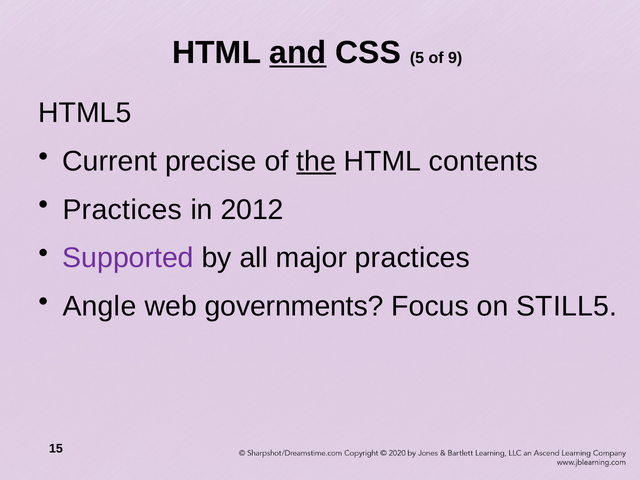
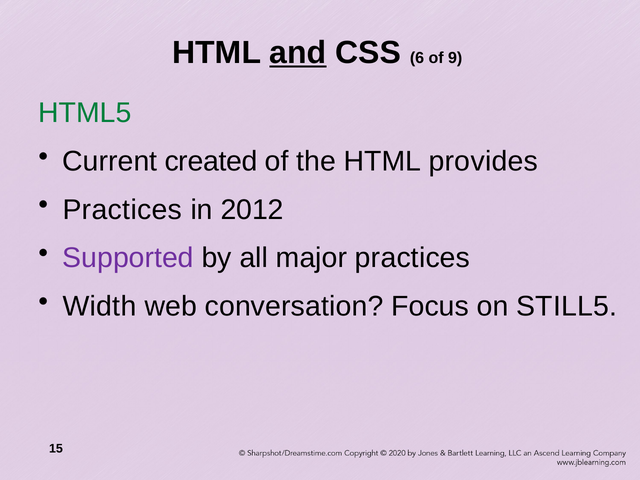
5: 5 -> 6 (417, 58)
HTML5 colour: black -> green (85, 113)
precise: precise -> created (211, 161)
the underline: present -> none (316, 161)
contents: contents -> provides (483, 161)
Angle: Angle -> Width (99, 306)
governments: governments -> conversation (294, 306)
